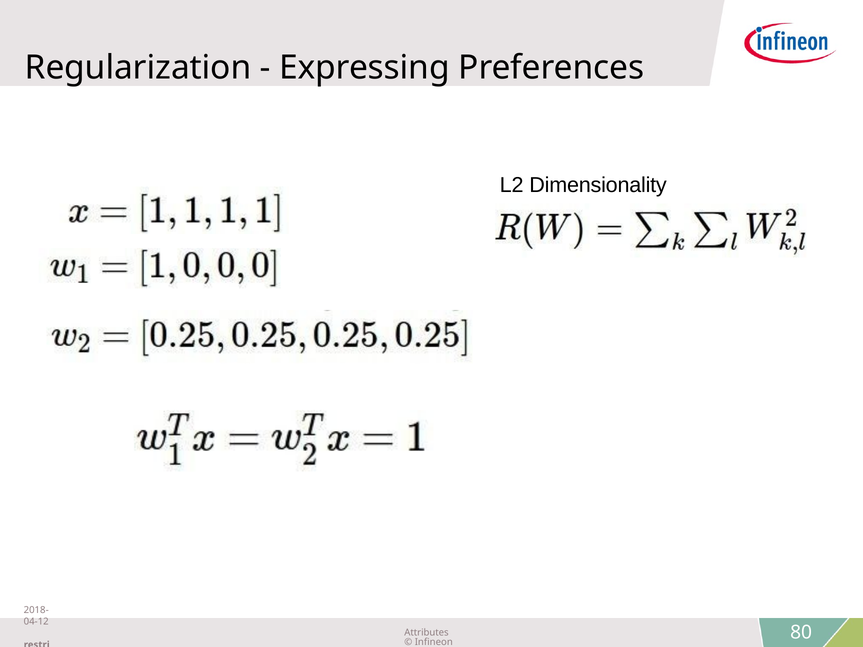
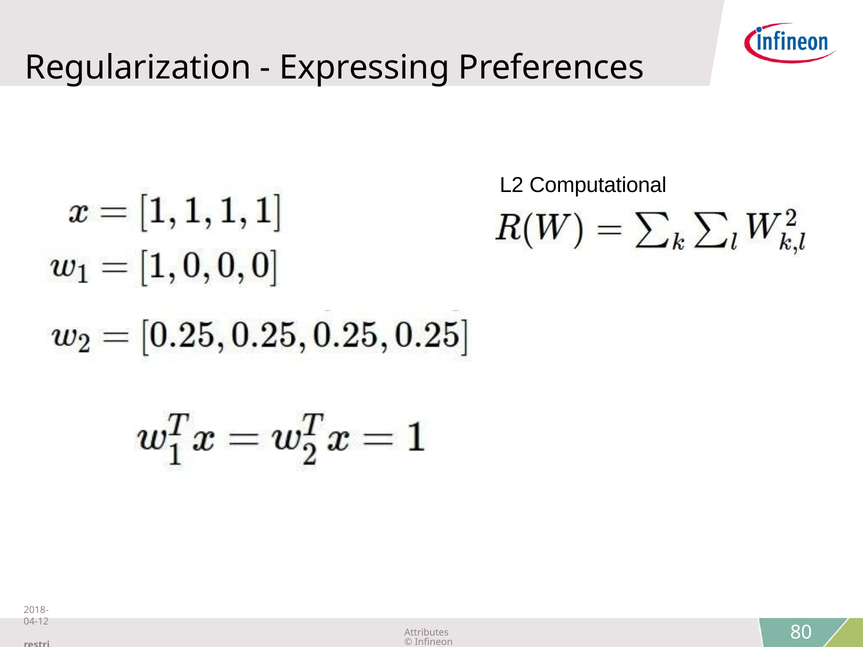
Dimensionality: Dimensionality -> Computational (598, 185)
